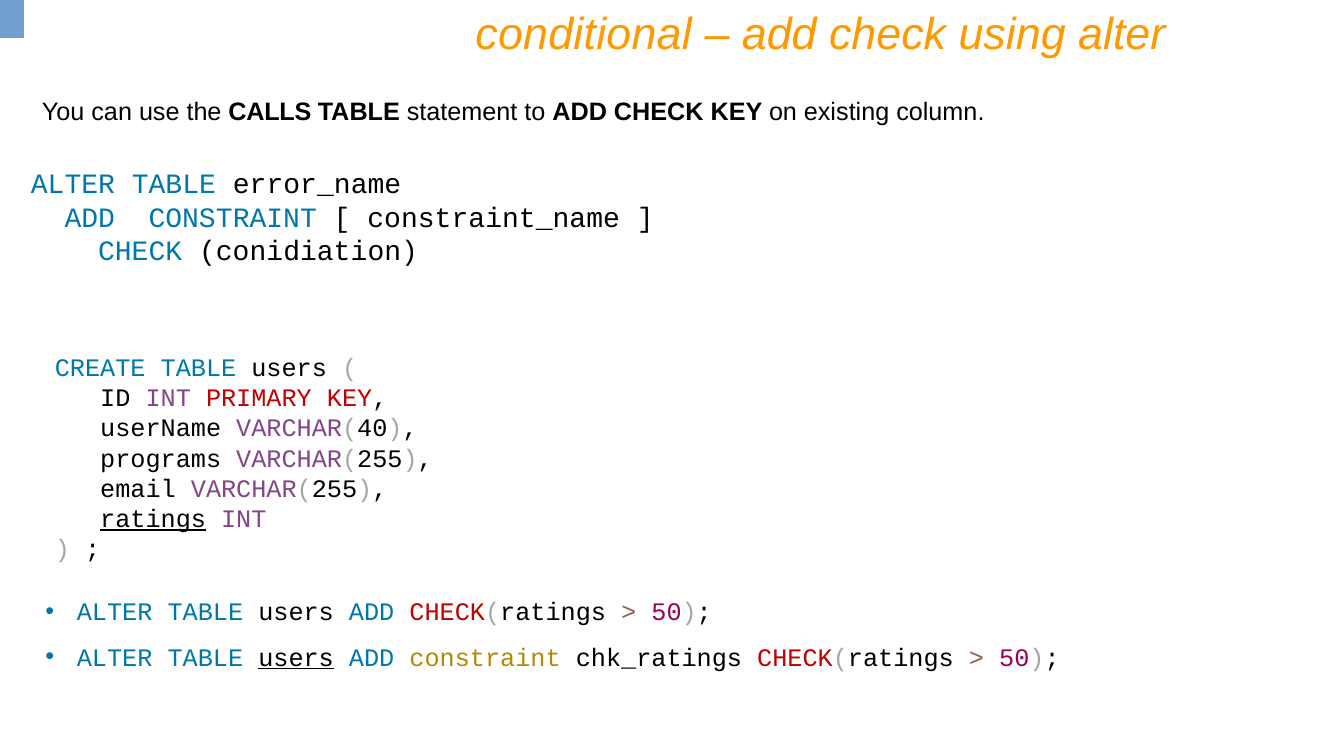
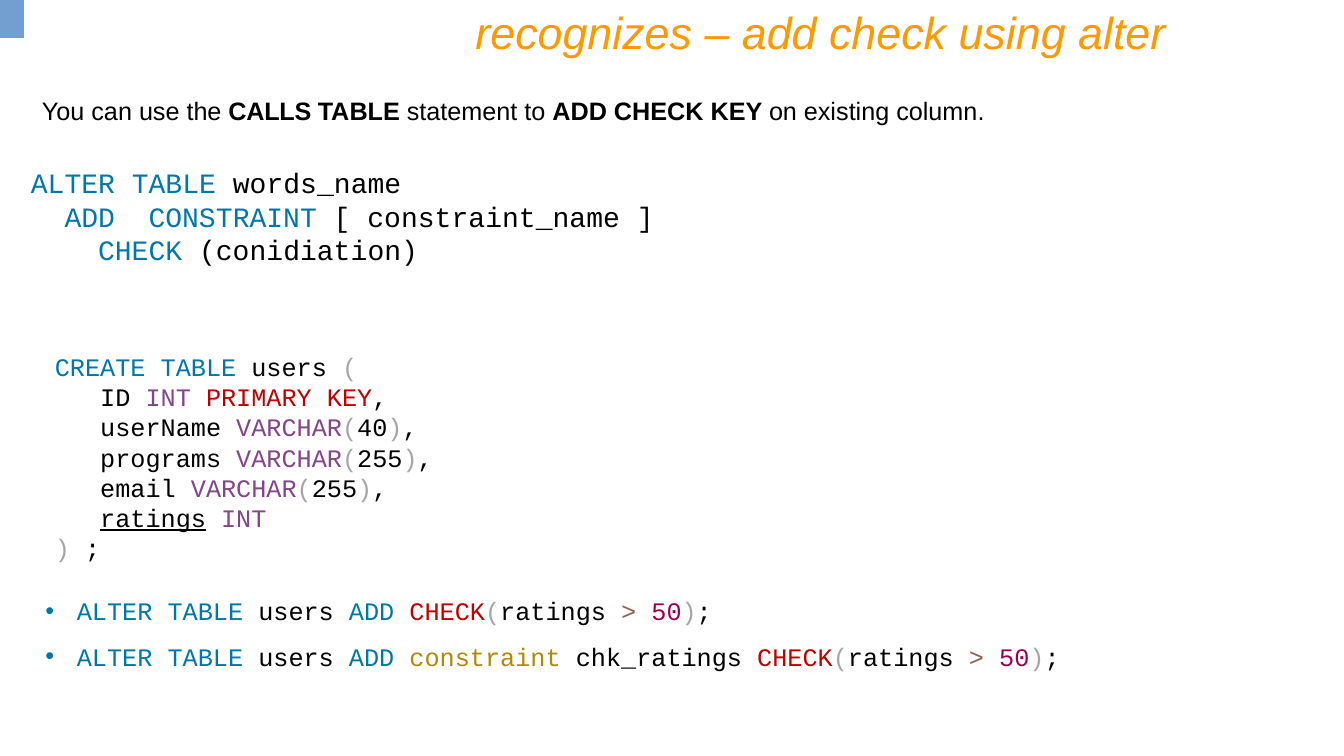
conditional: conditional -> recognizes (584, 35)
error_name: error_name -> words_name (317, 184)
users underline: present -> none (296, 658)
